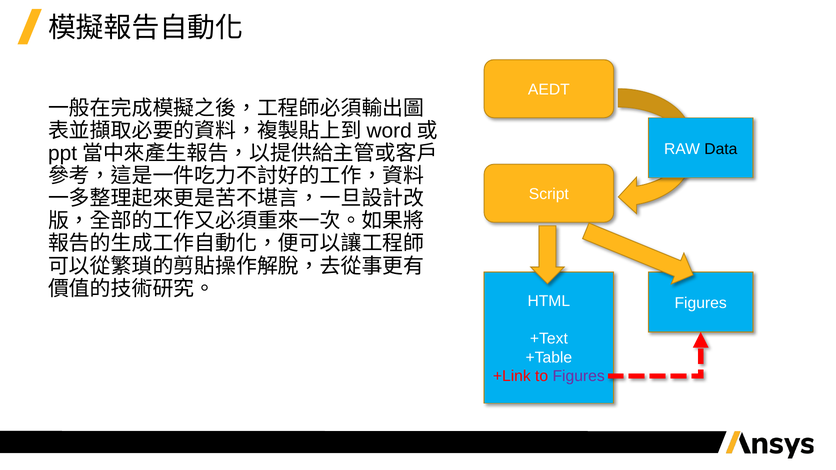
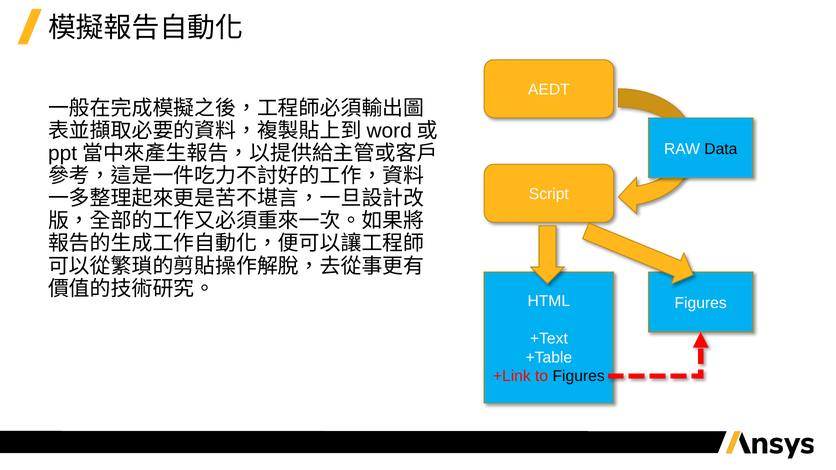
Figures colour: purple -> black (579, 376)
